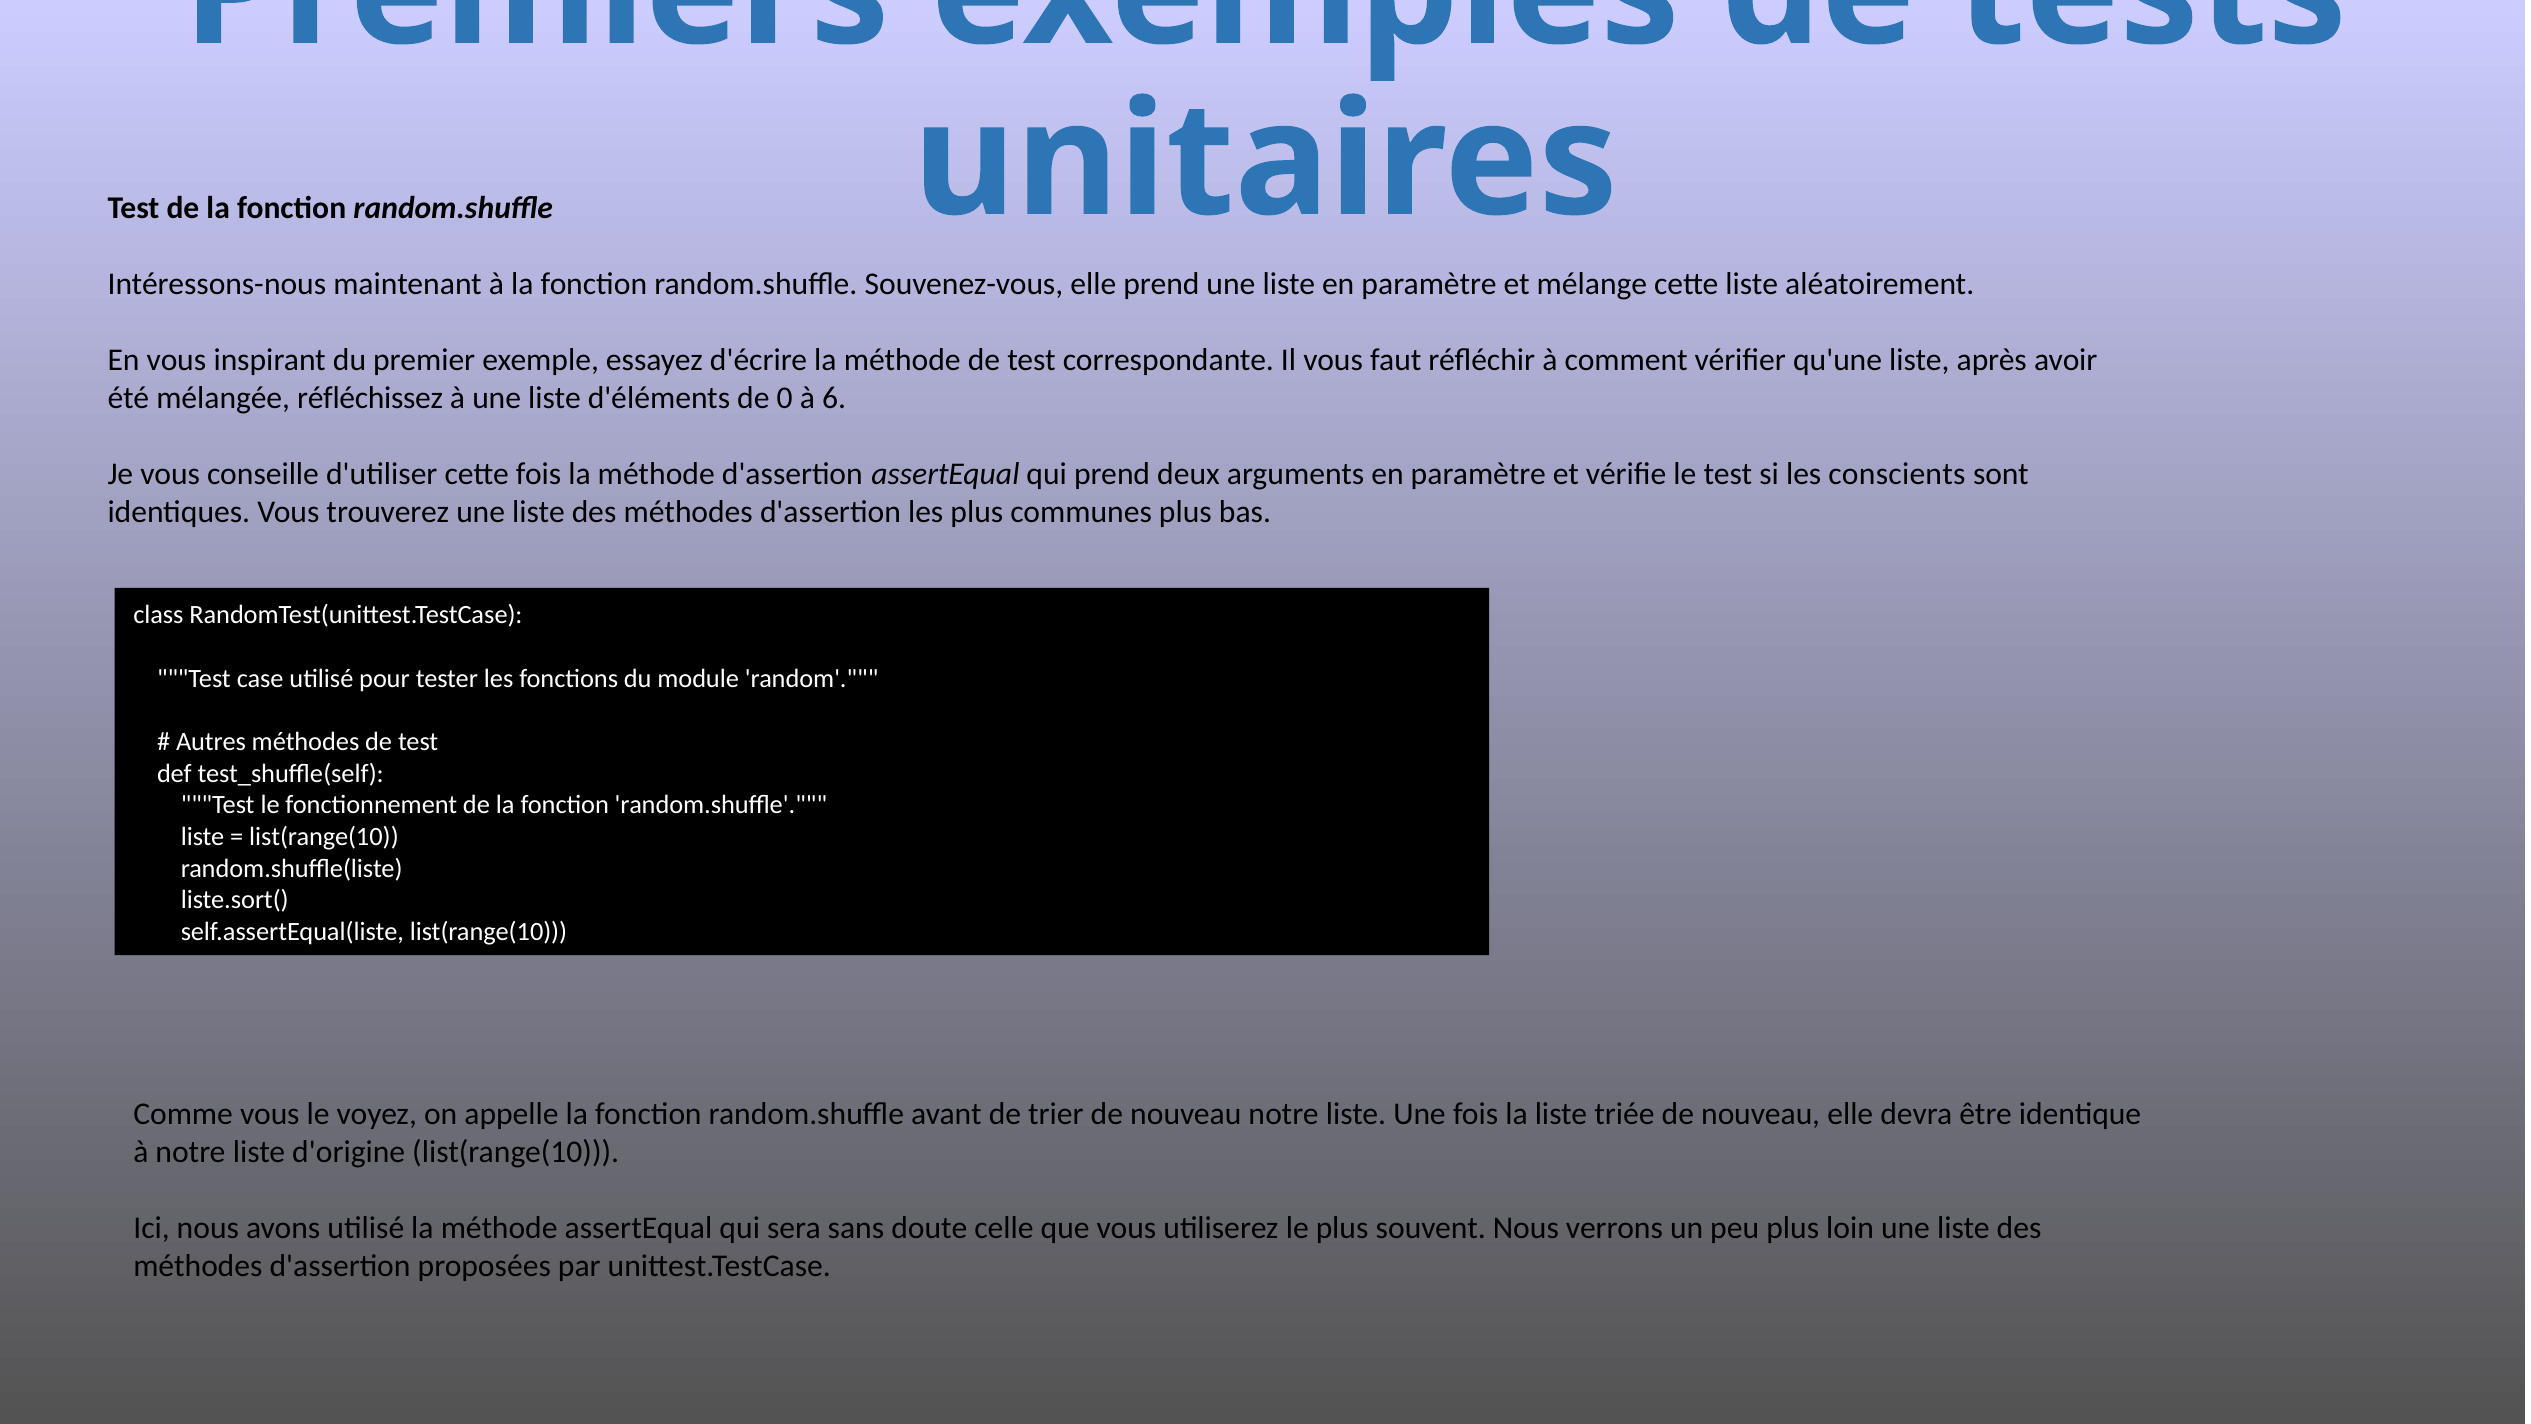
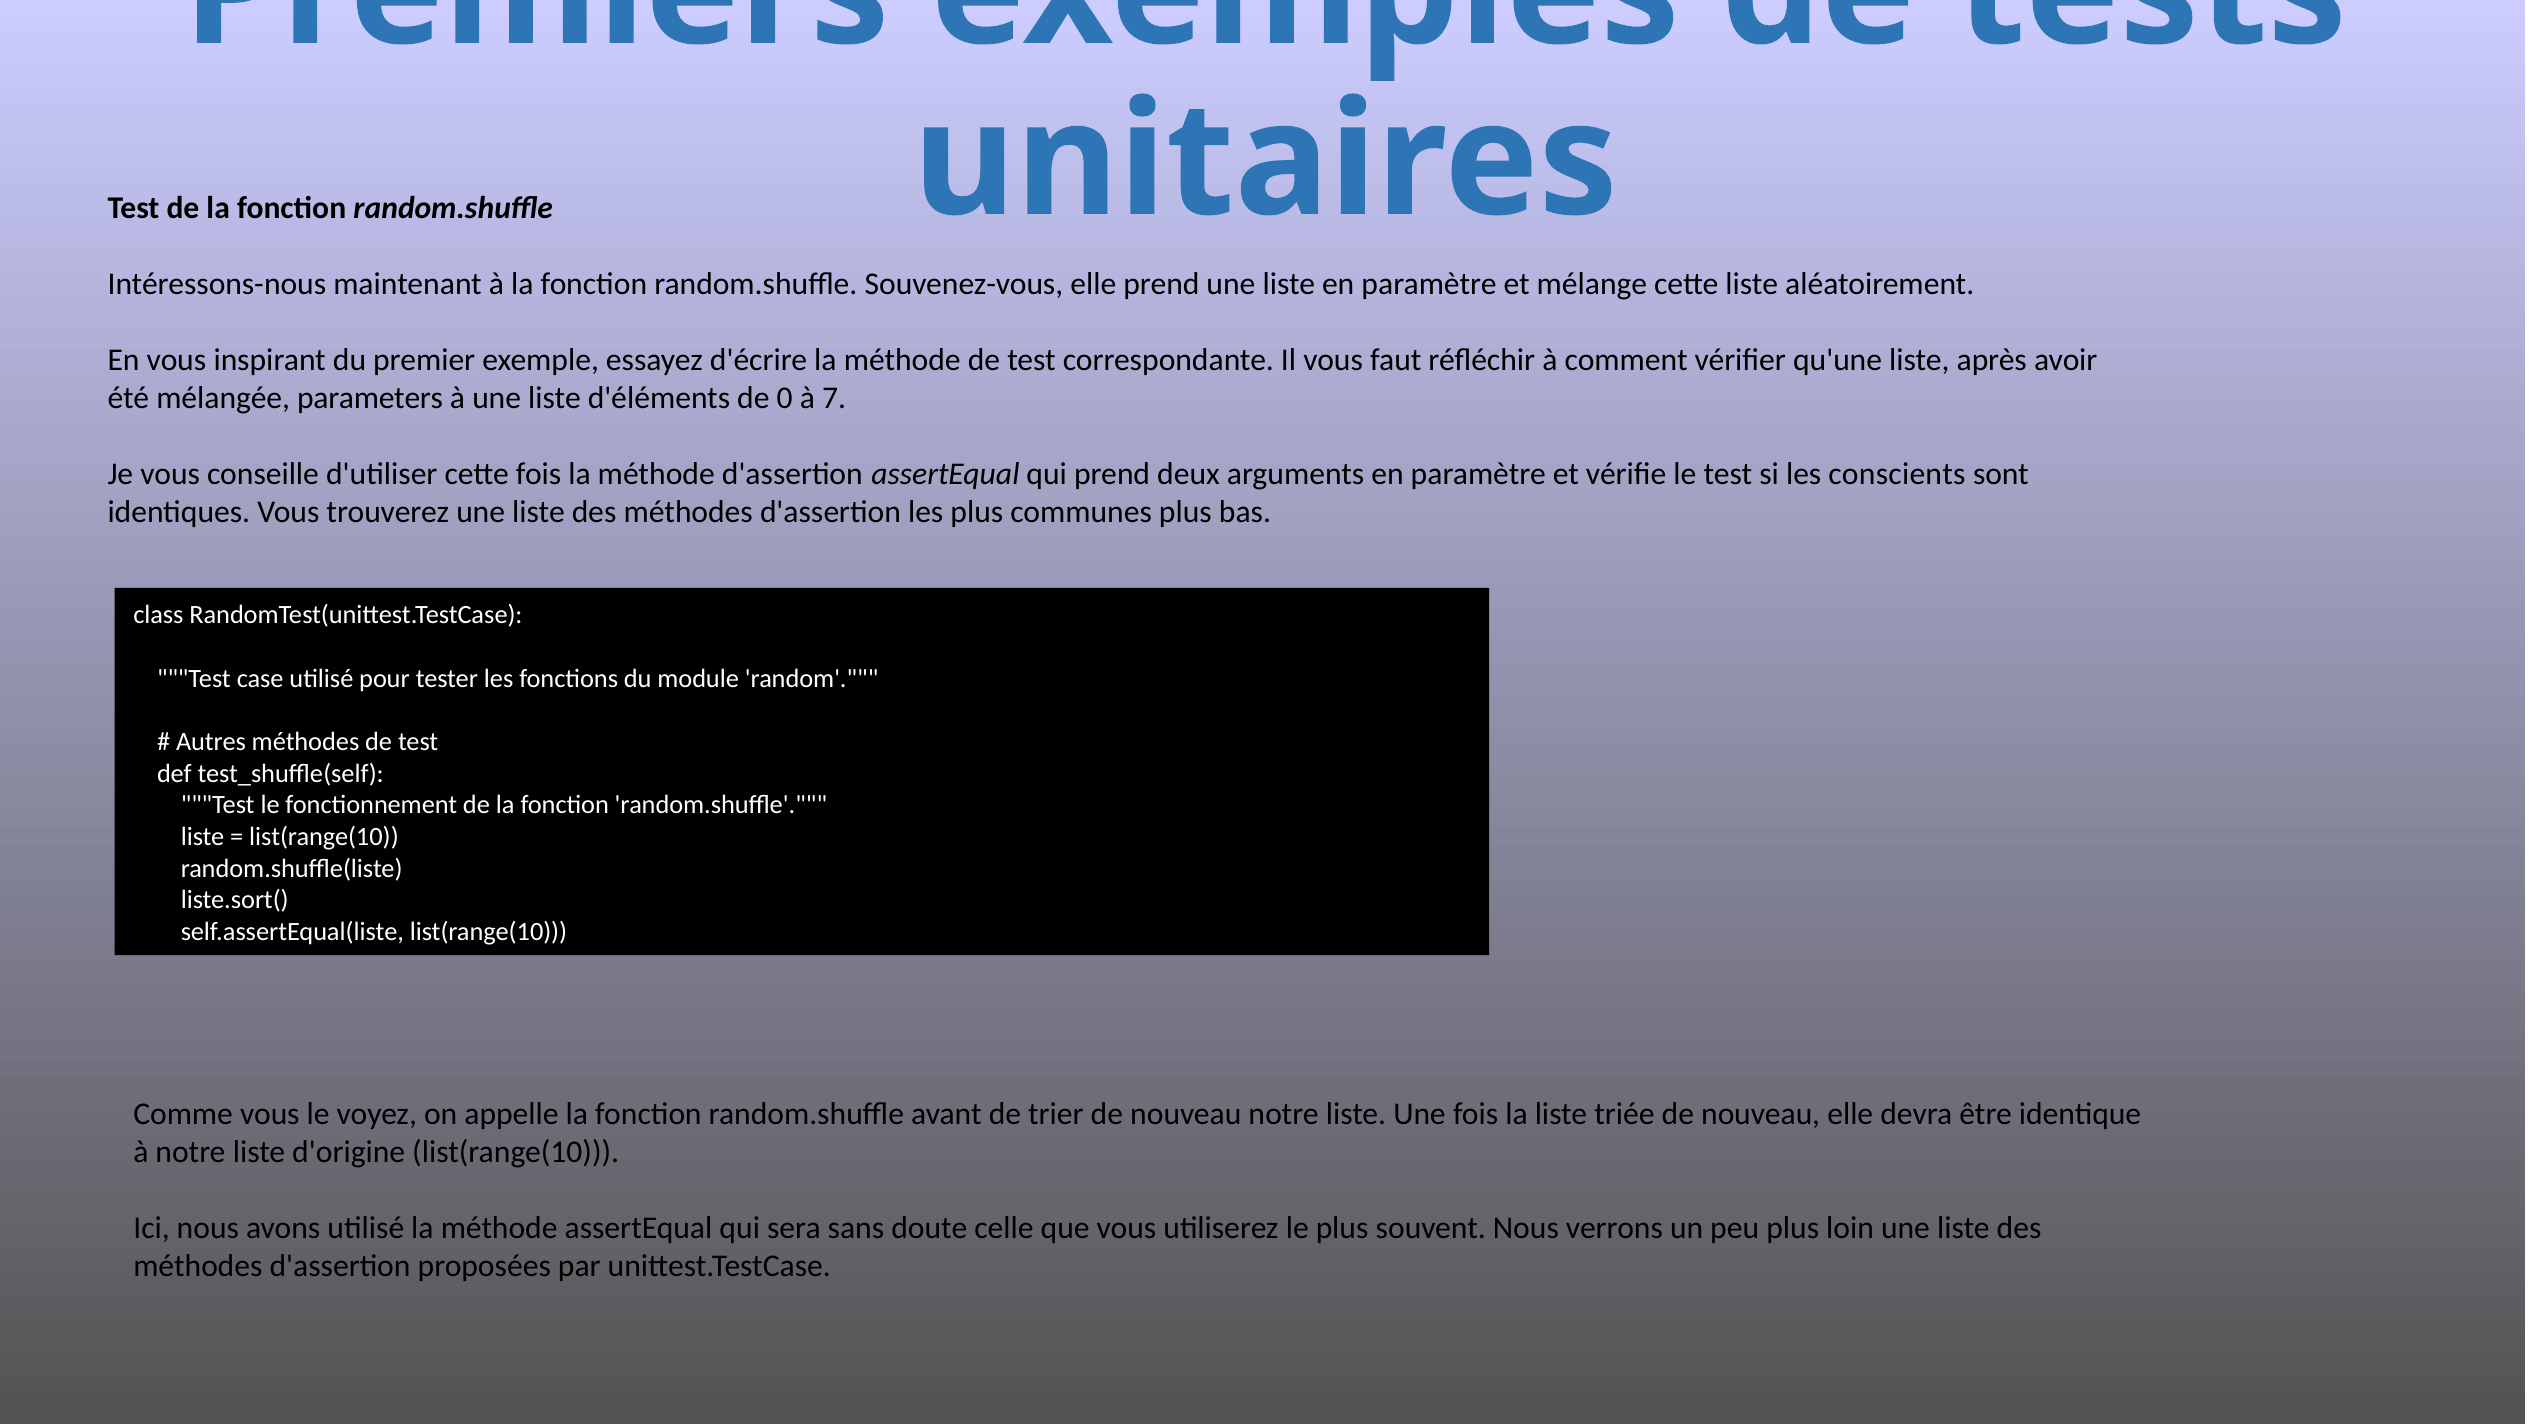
réfléchissez: réfléchissez -> parameters (370, 398)
6: 6 -> 7 (834, 398)
